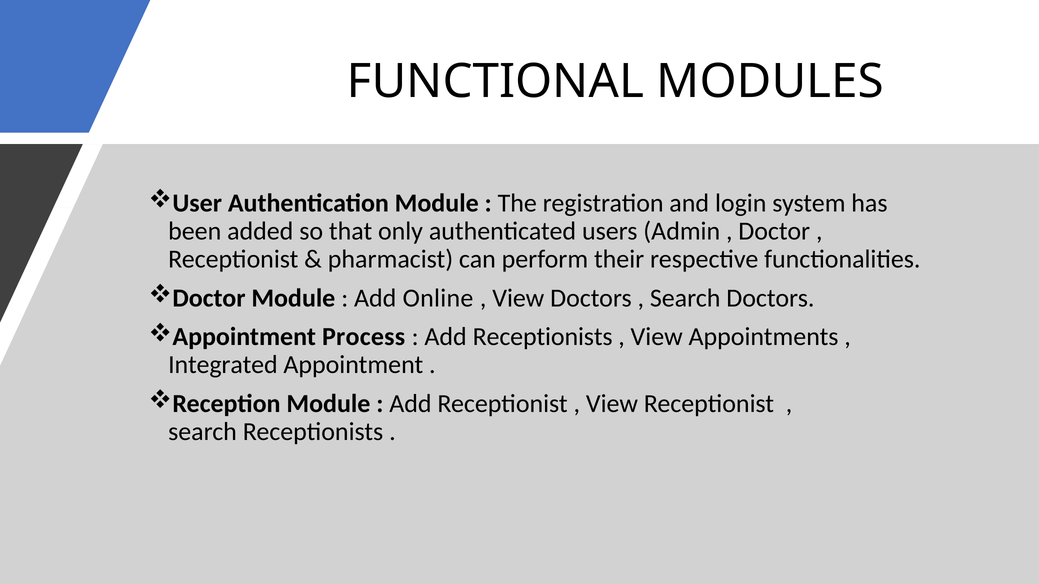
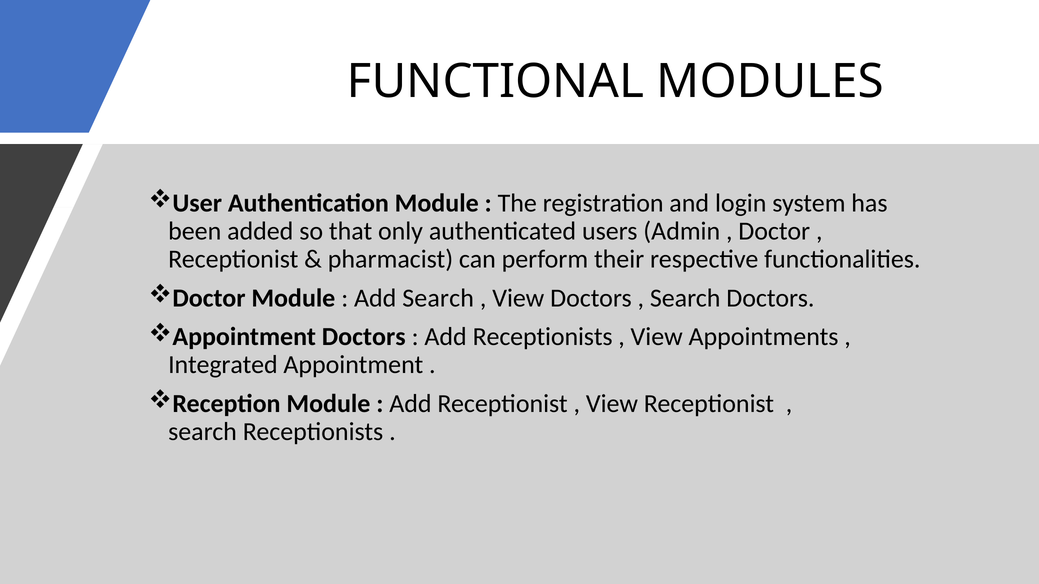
Add Online: Online -> Search (438, 298)
Appointment Process: Process -> Doctors (364, 337)
